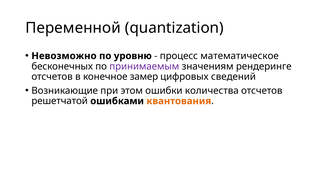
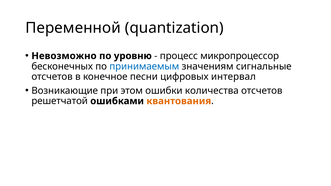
математическое: математическое -> микропроцессор (240, 56)
принимаемым colour: purple -> blue (144, 66)
рендеринге: рендеринге -> сигнальные (264, 66)
замер: замер -> песни (144, 77)
сведений: сведений -> интервал (233, 77)
